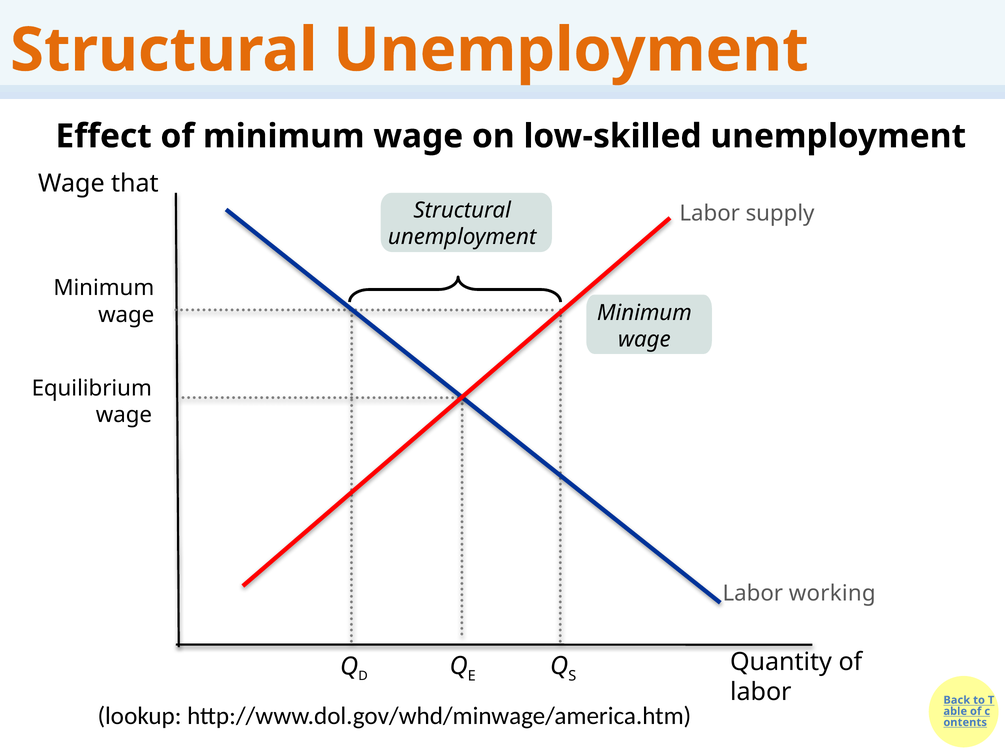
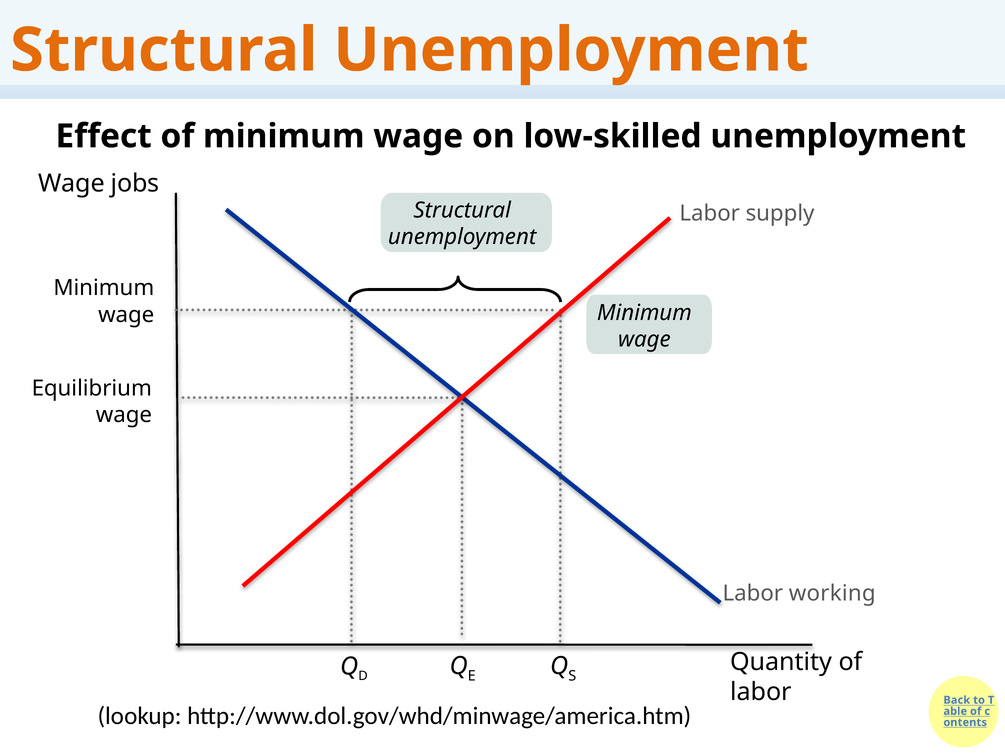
that: that -> jobs (135, 183)
